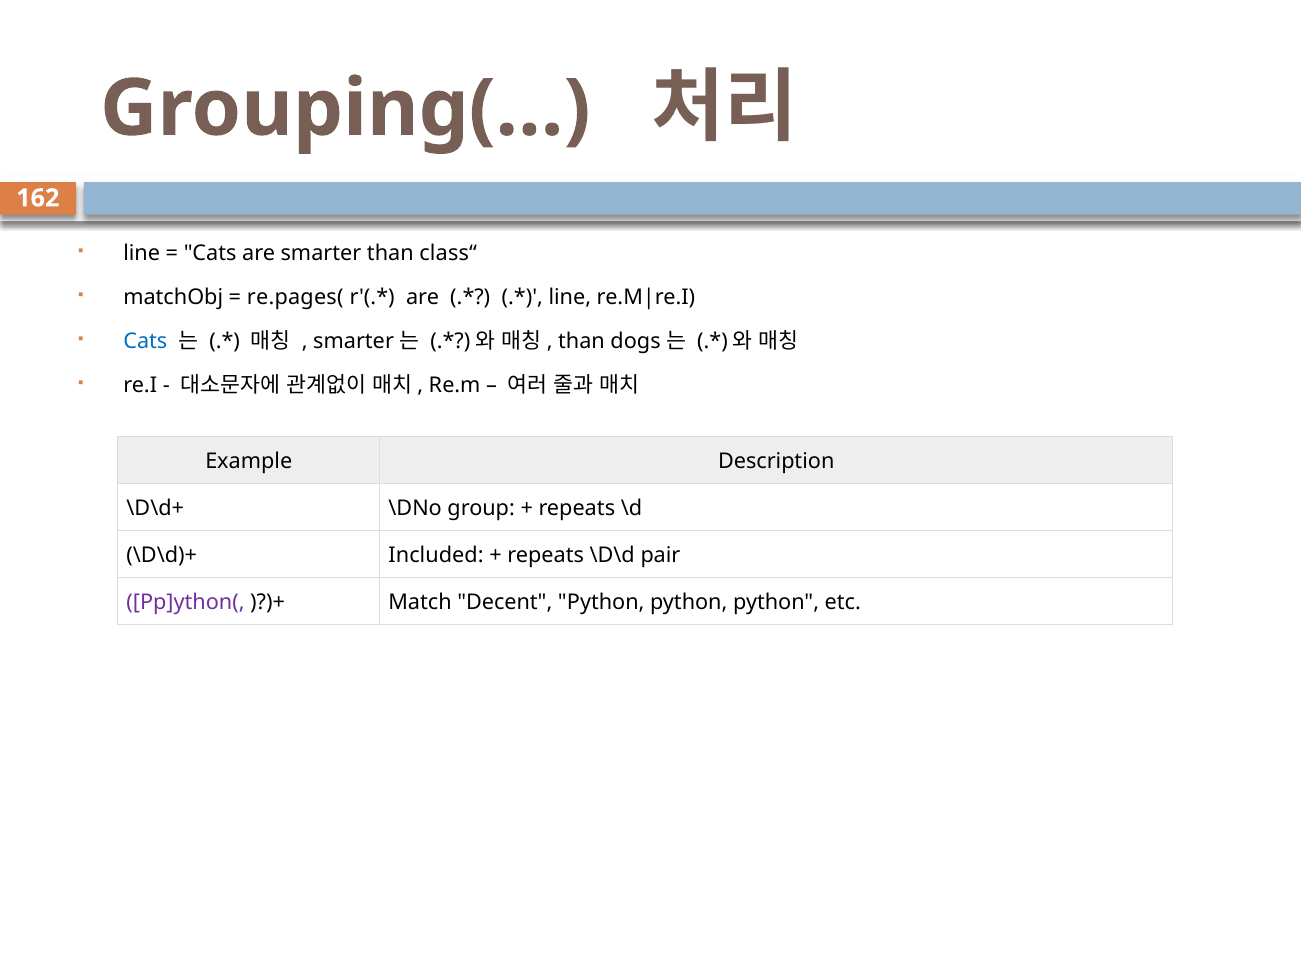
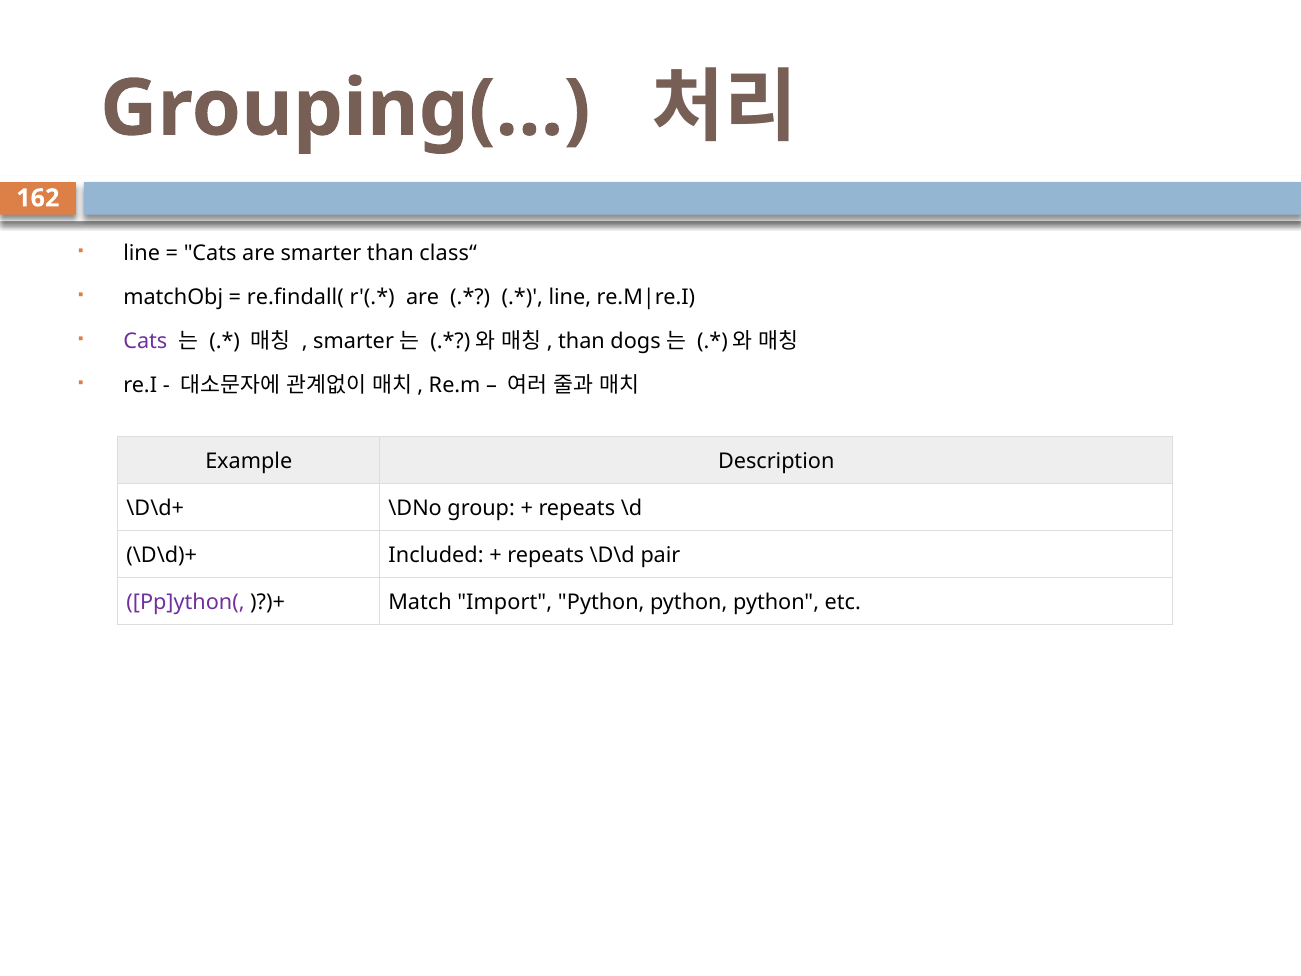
re.pages(: re.pages( -> re.findall( (295, 298)
Cats colour: blue -> purple (145, 341)
Decent: Decent -> Import (505, 602)
